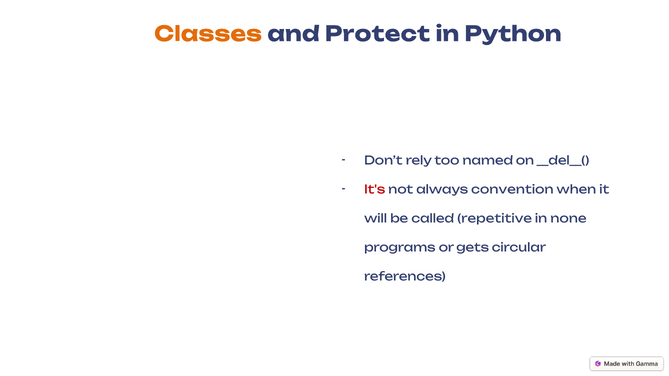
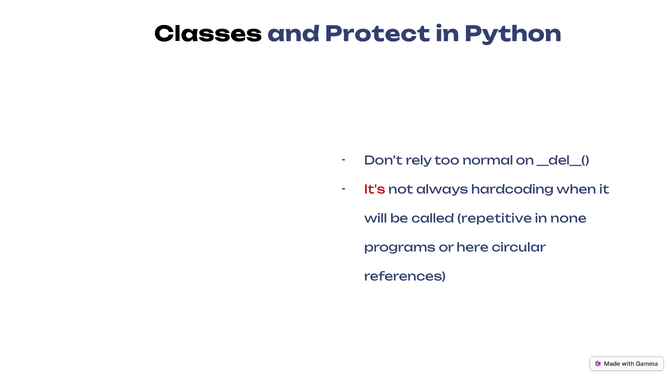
Classes colour: orange -> black (208, 34)
named: named -> normal (488, 161)
convention: convention -> hardcoding (513, 190)
gets: gets -> here (473, 248)
